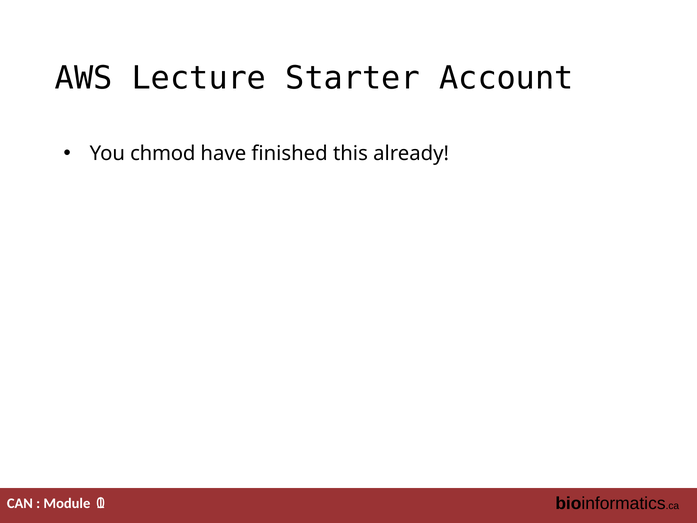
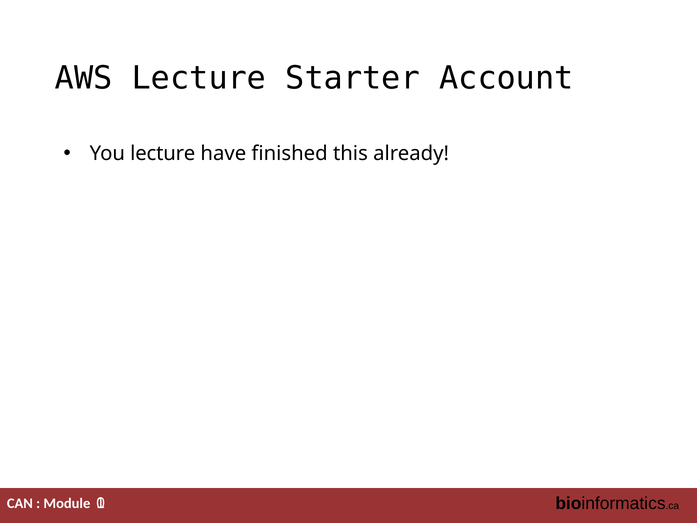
You chmod: chmod -> lecture (163, 153)
